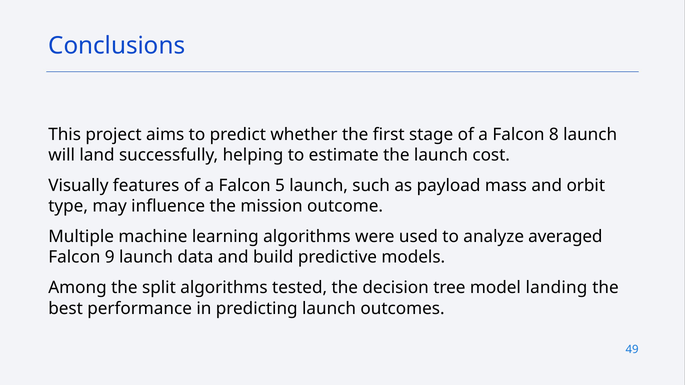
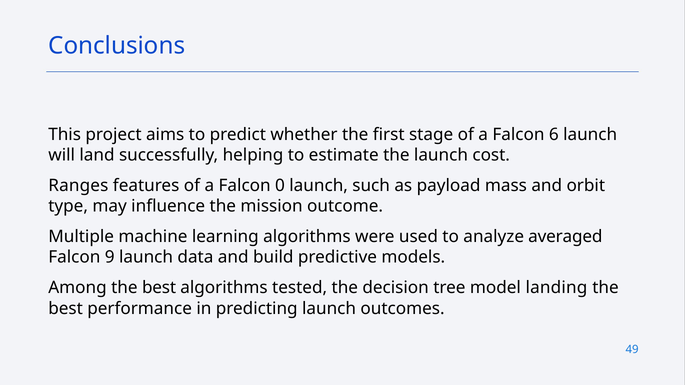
8: 8 -> 6 (554, 135)
Visually: Visually -> Ranges (78, 186)
5: 5 -> 0 (280, 186)
Among the split: split -> best (159, 288)
